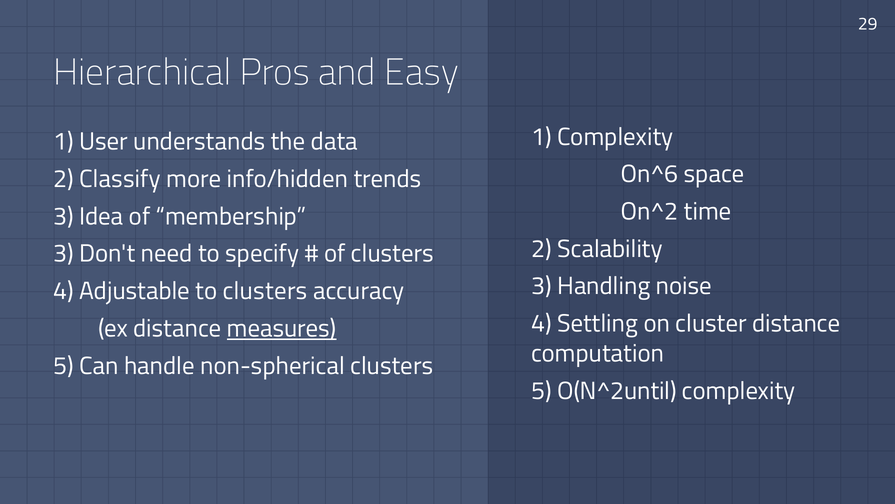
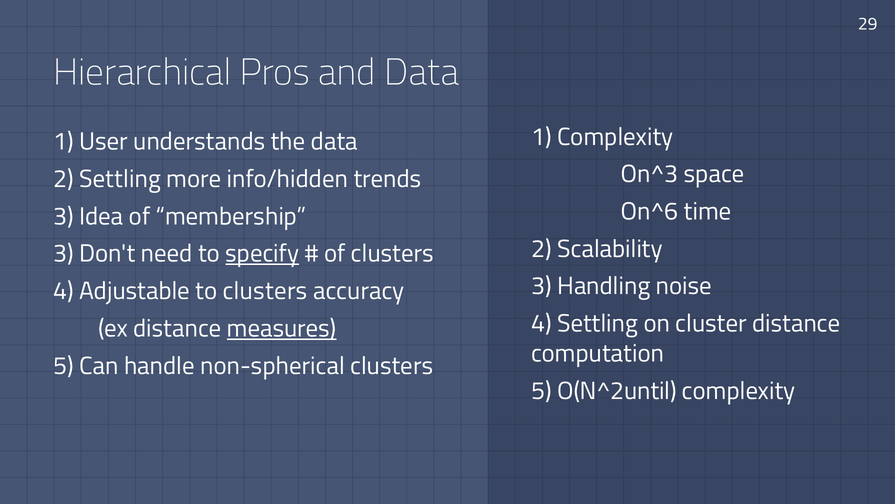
and Easy: Easy -> Data (422, 72)
On^6: On^6 -> On^3 (650, 174)
2 Classify: Classify -> Settling (120, 179)
On^2: On^2 -> On^6 (650, 211)
specify underline: none -> present (262, 253)
